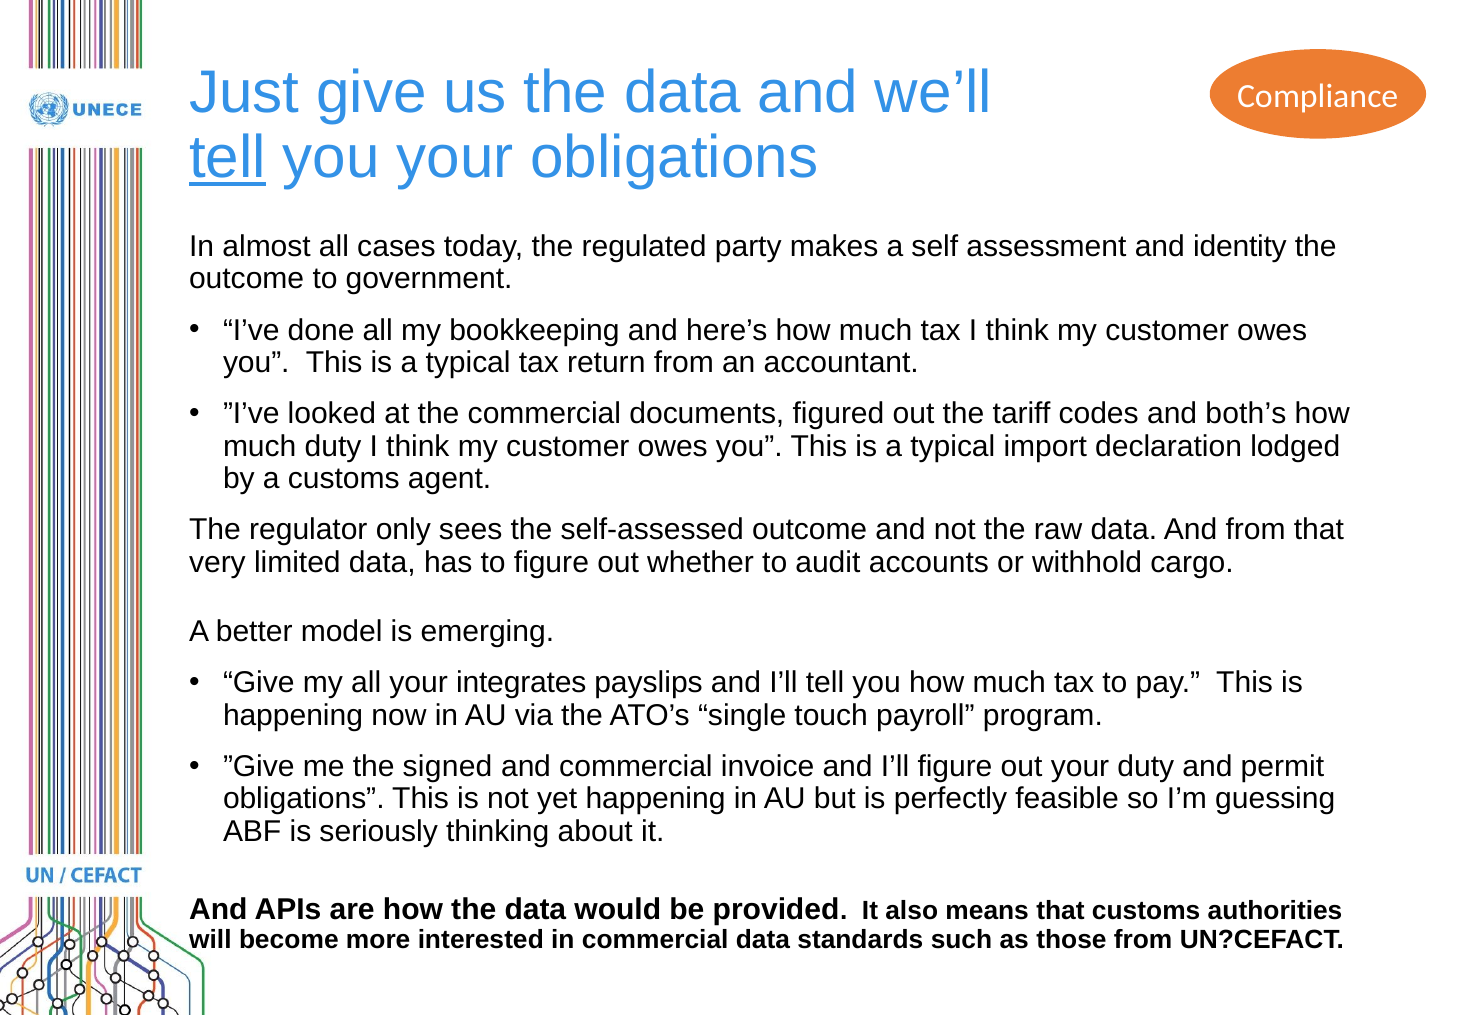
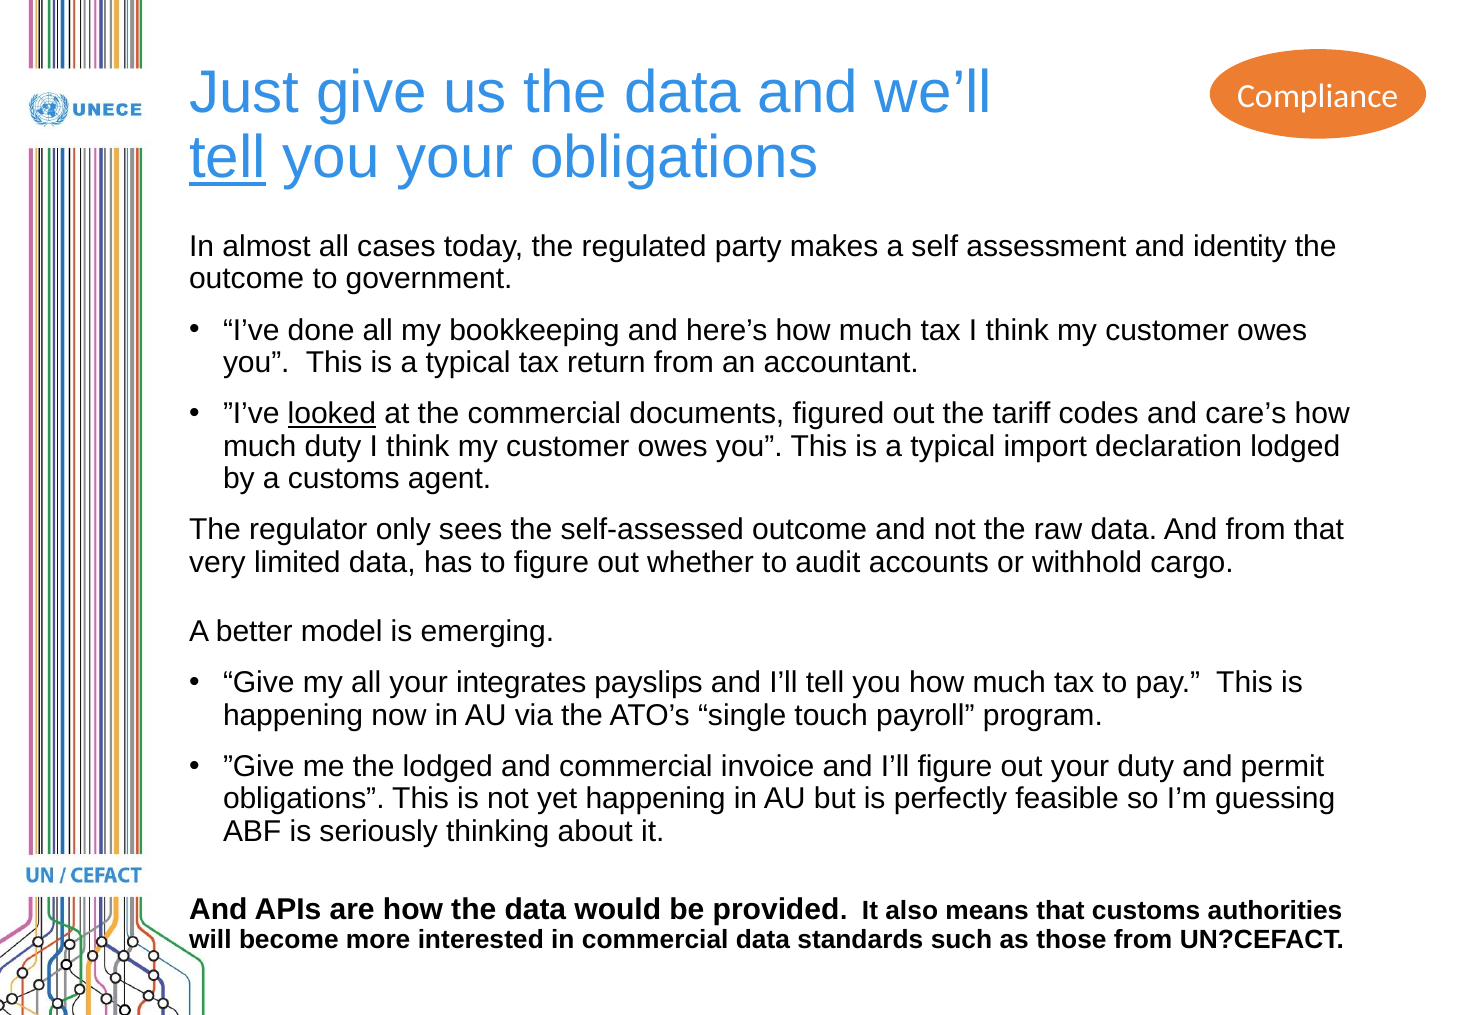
looked underline: none -> present (332, 414)
both’s: both’s -> care’s (1246, 414)
the signed: signed -> lodged (448, 767)
